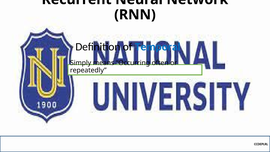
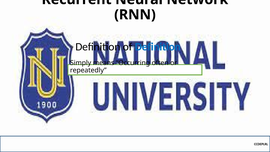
of Temporal: Temporal -> Definition (158, 47)
